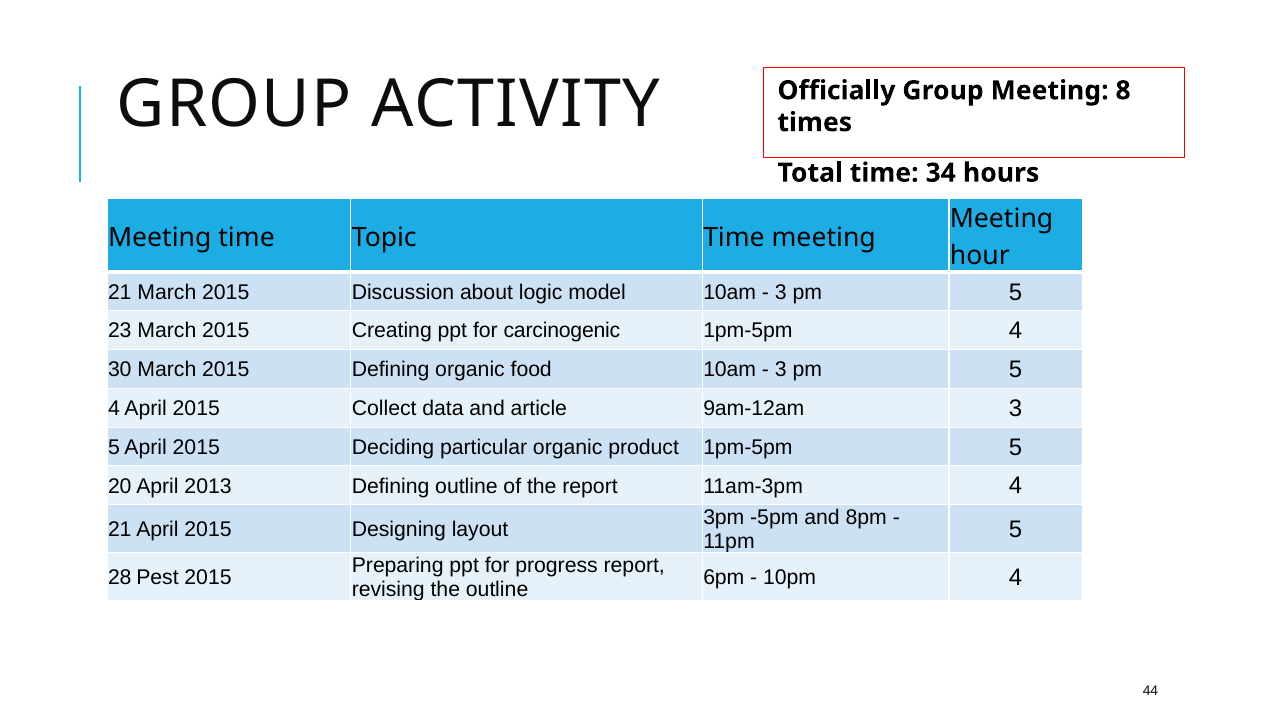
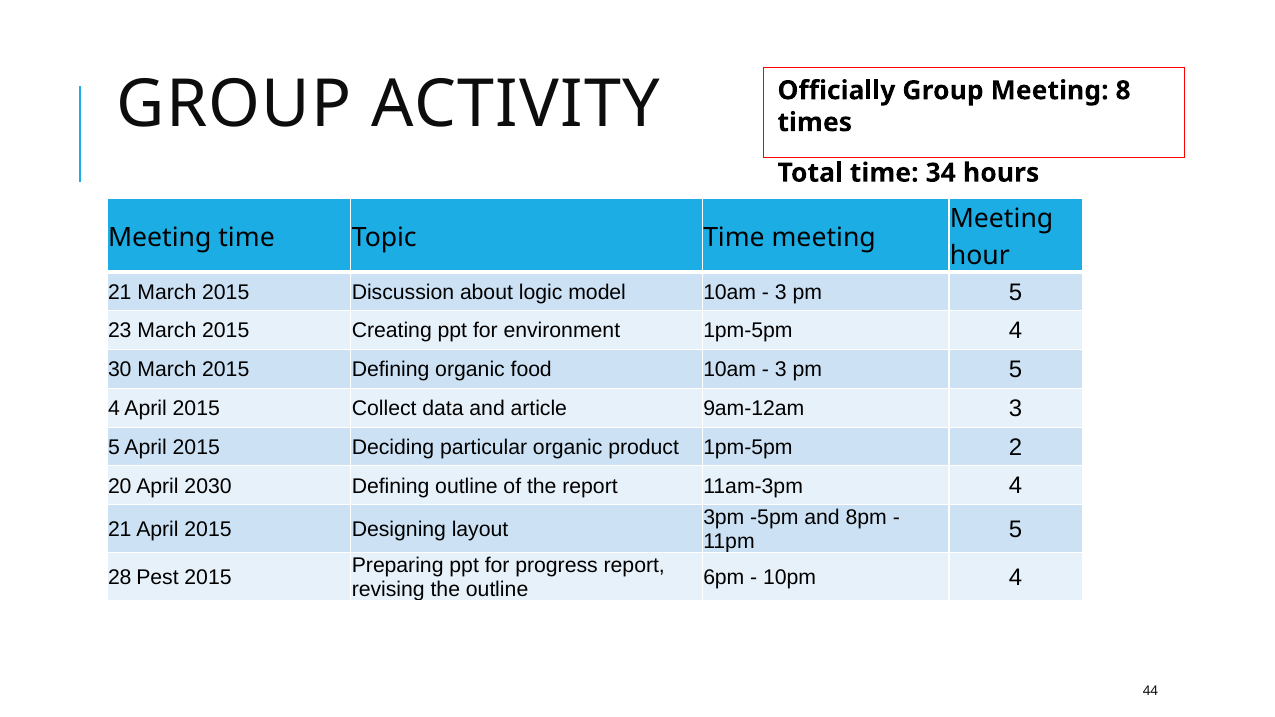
carcinogenic: carcinogenic -> environment (562, 331)
1pm-5pm 5: 5 -> 2 (1016, 447)
2013: 2013 -> 2030 (208, 486)
